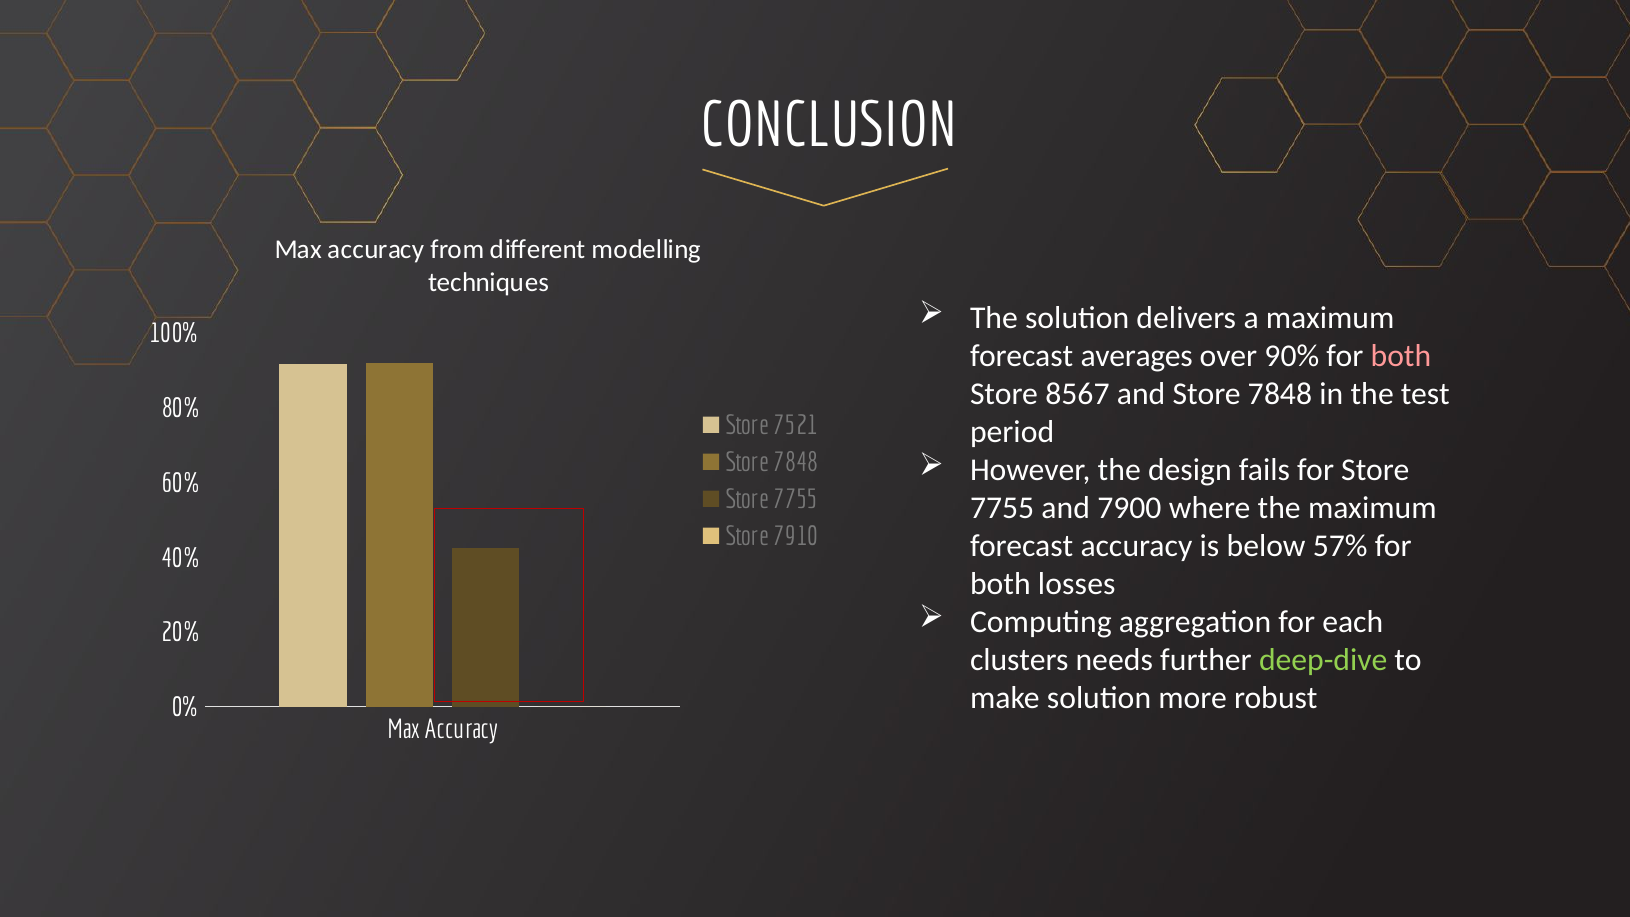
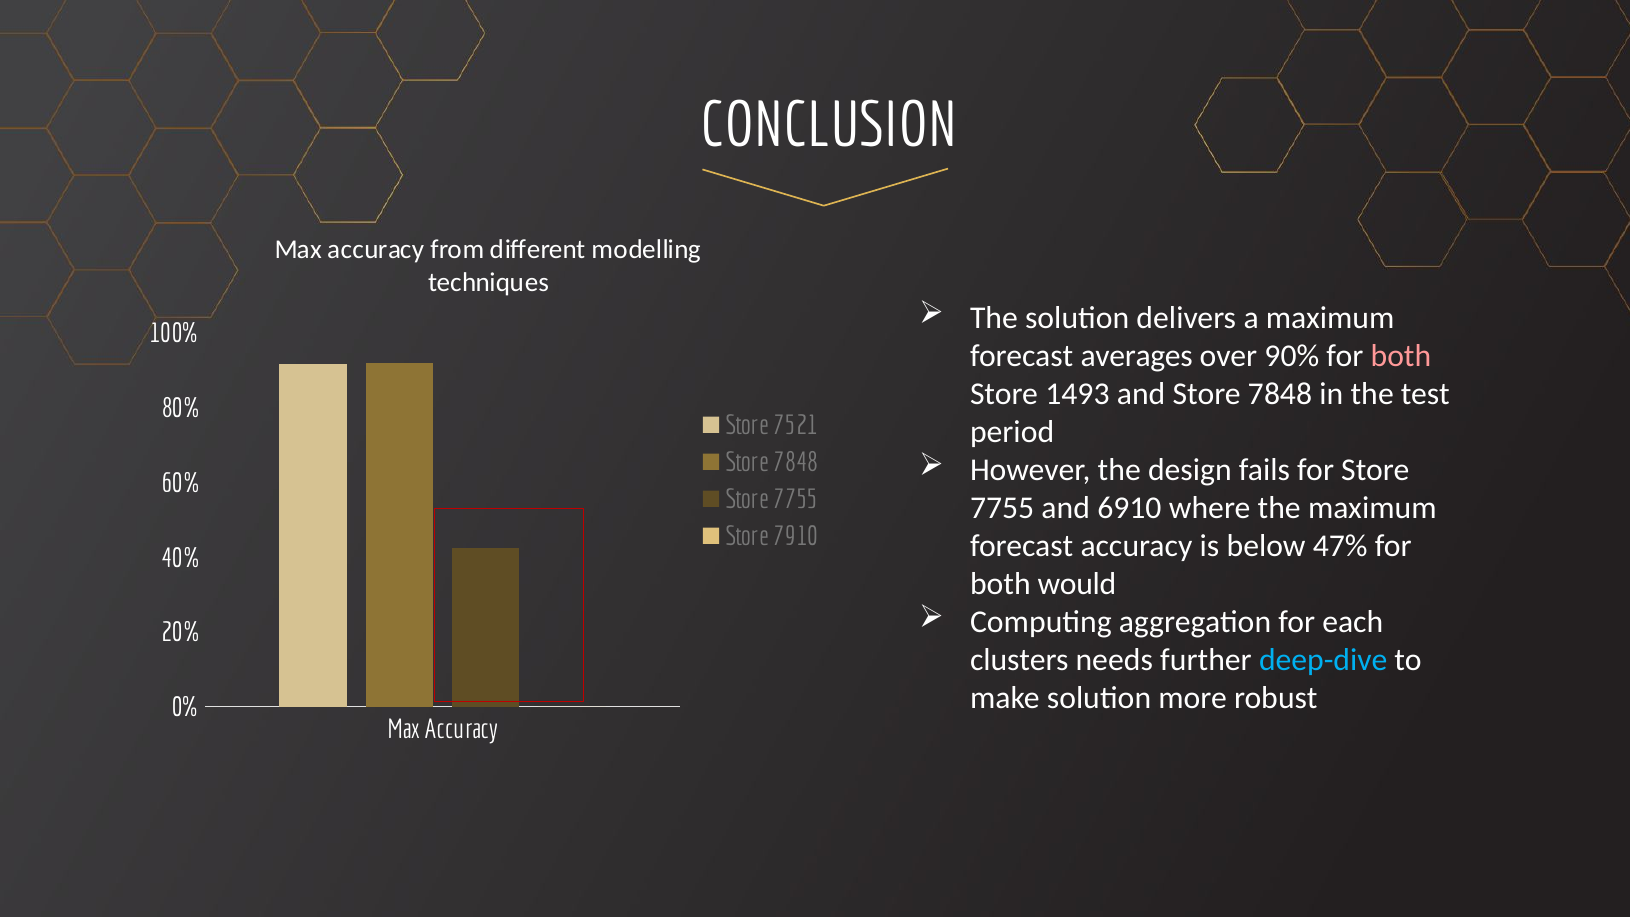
8567: 8567 -> 1493 (1077, 394)
7900: 7900 -> 6910 (1129, 508)
57%: 57% -> 47% (1340, 546)
losses: losses -> would (1077, 584)
deep-dive colour: light green -> light blue (1323, 660)
